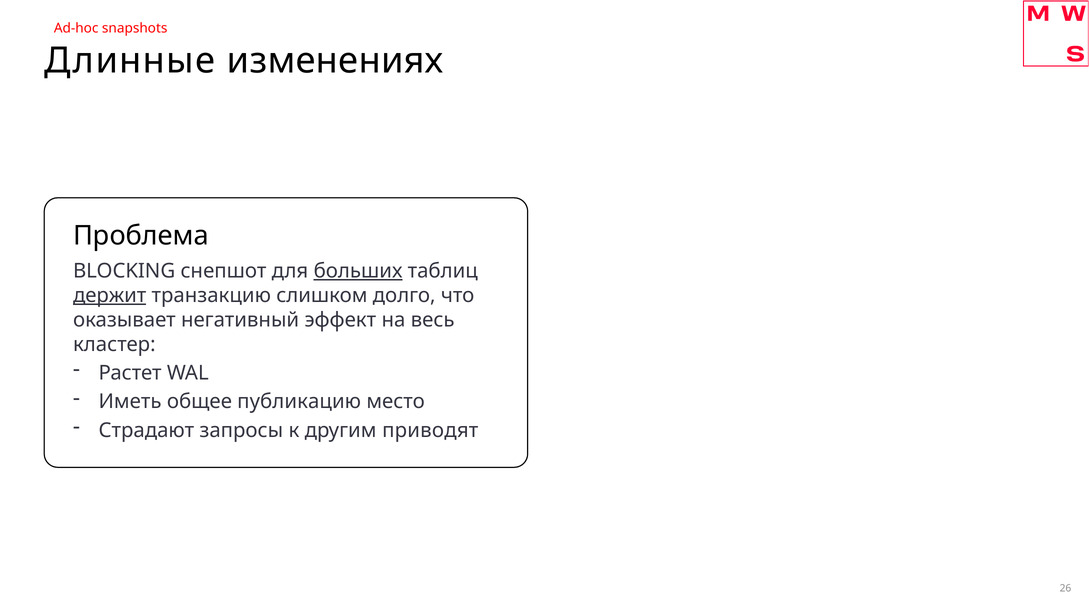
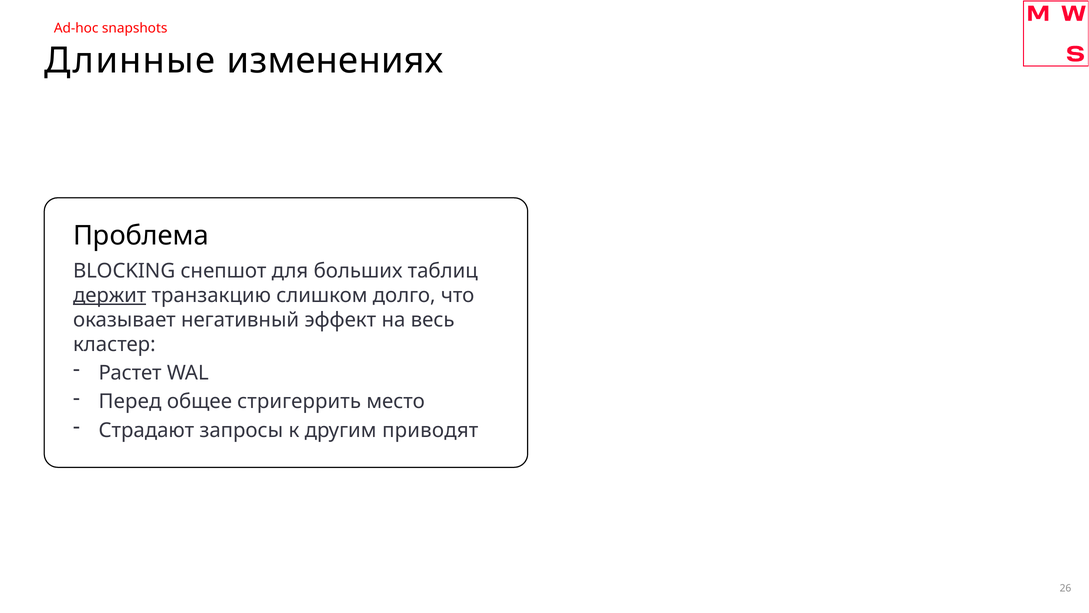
больших underline: present -> none (358, 271)
Иметь: Иметь -> Перед (130, 401)
публикацию: публикацию -> стригеррить (299, 401)
